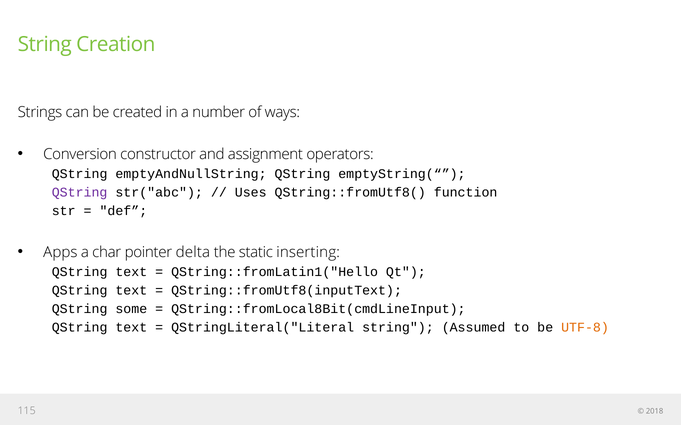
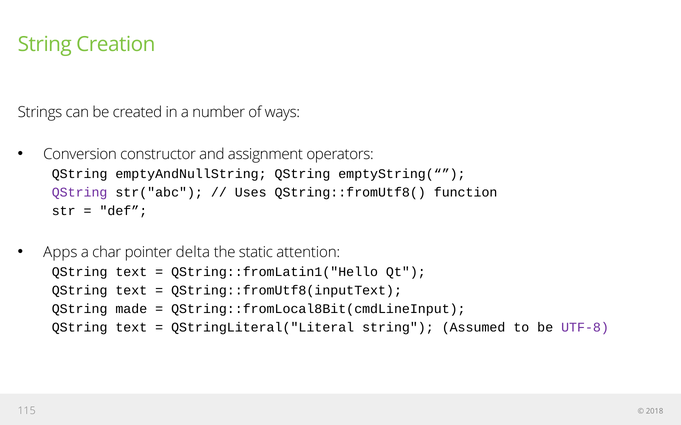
inserting: inserting -> attention (308, 253)
some: some -> made (131, 309)
UTF-8 colour: orange -> purple (585, 328)
